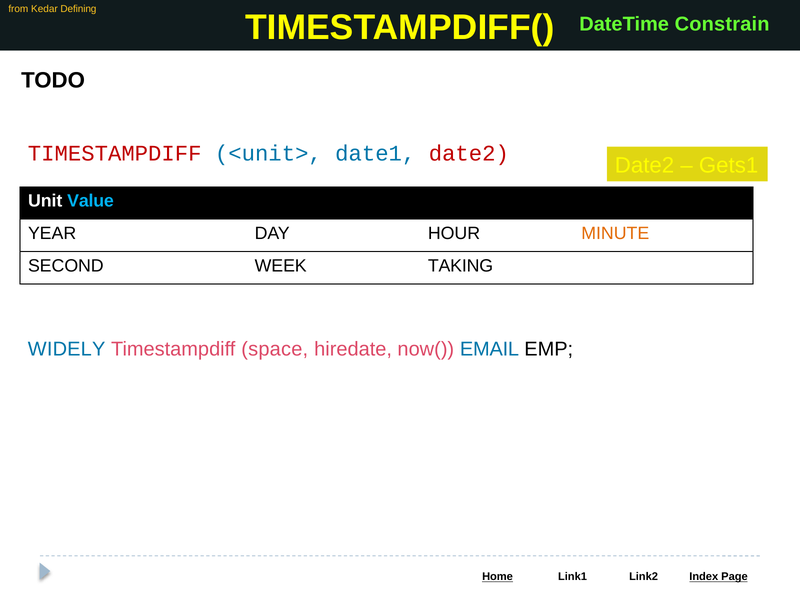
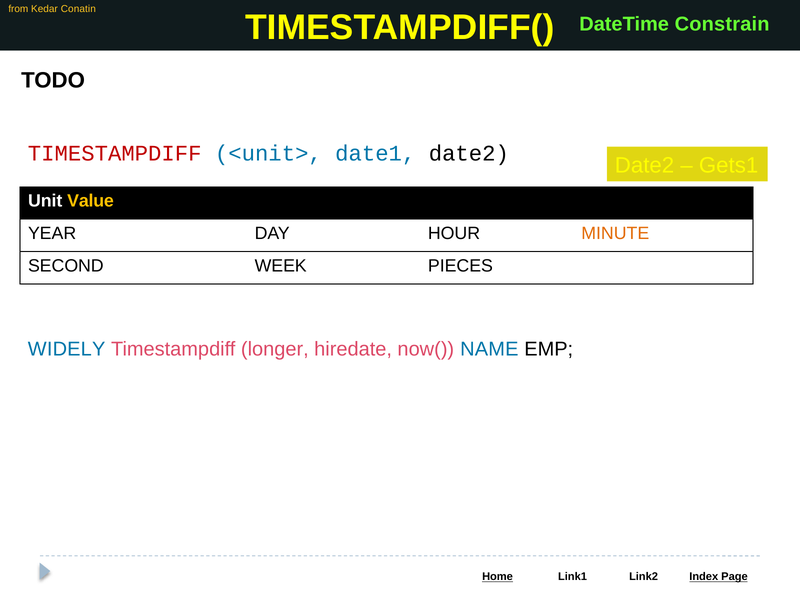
Defining: Defining -> Conatin (78, 9)
date2 colour: red -> black (469, 153)
Value colour: light blue -> yellow (91, 201)
TAKING: TAKING -> PIECES (460, 266)
space: space -> longer (275, 349)
EMAIL: EMAIL -> NAME (489, 349)
